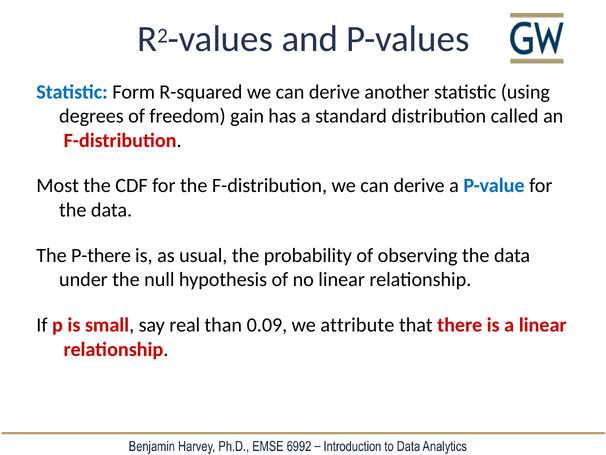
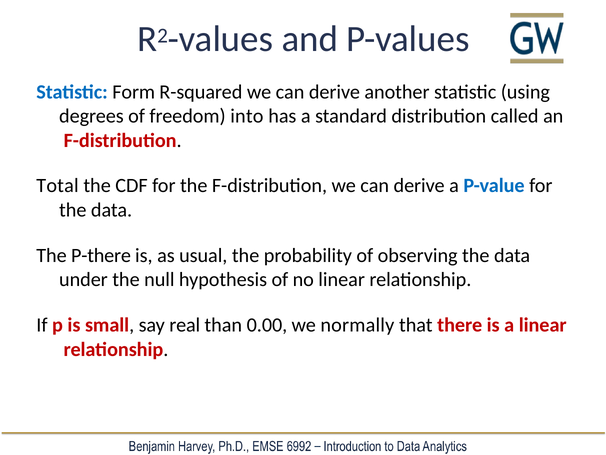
gain: gain -> into (247, 116)
Most: Most -> Total (58, 186)
0.09: 0.09 -> 0.00 (267, 325)
attribute: attribute -> normally (357, 325)
